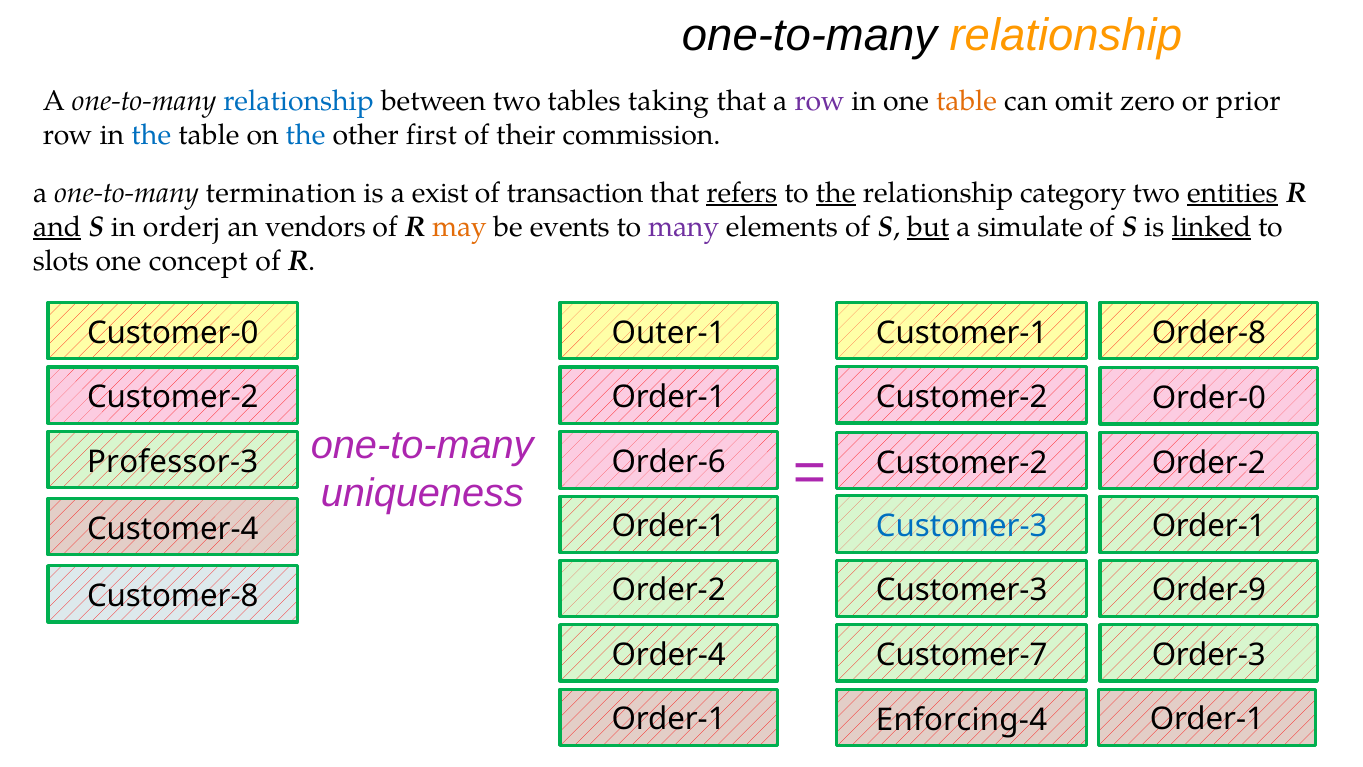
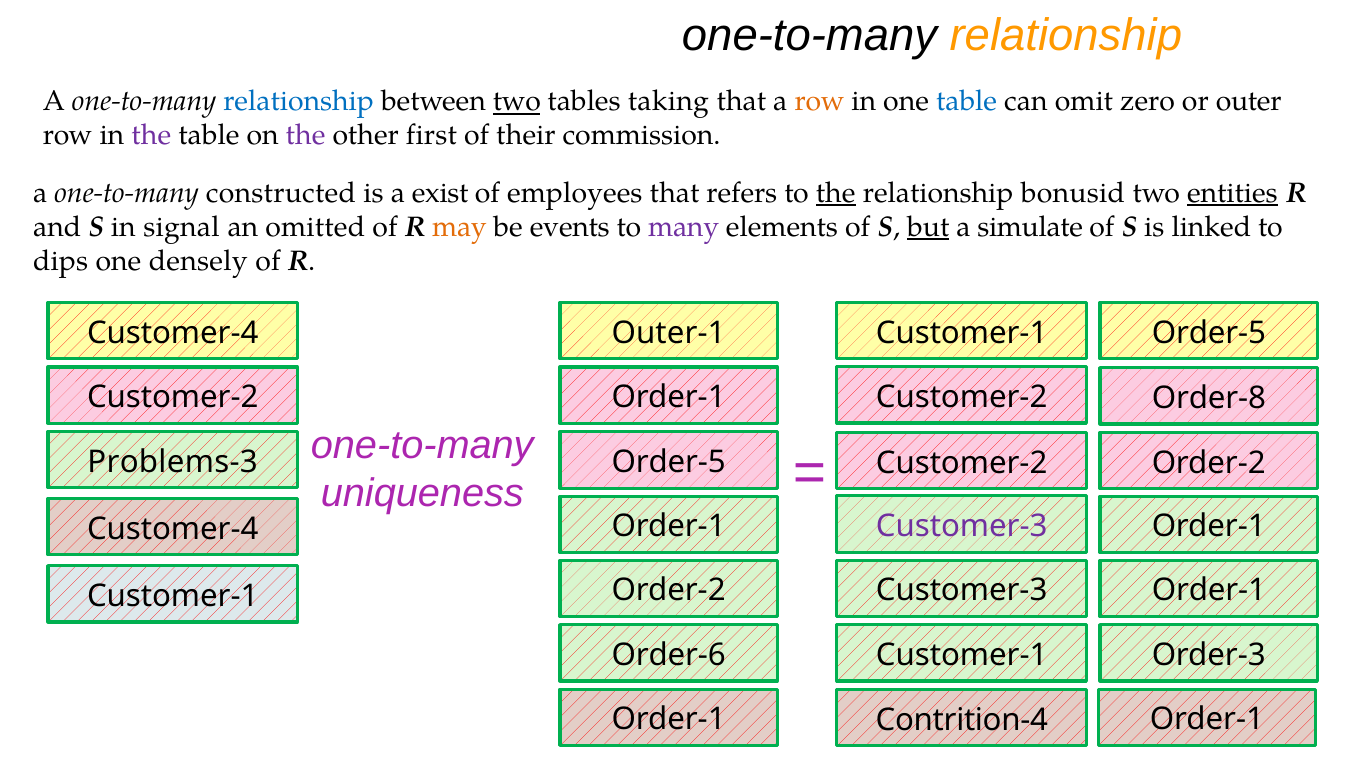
two underline: none -> present (517, 101)
row colour: purple -> orange (820, 101)
table colour: orange -> blue (967, 101)
prior: prior -> outer (1249, 101)
the colour: blue -> purple (151, 136)
the colour: blue -> purple (306, 136)
termination: termination -> constructed (281, 193)
transaction: transaction -> employees (575, 193)
refers underline: present -> none (742, 193)
category: category -> bonusid (1073, 193)
and underline: present -> none (57, 227)
orderj: orderj -> signal (181, 227)
vendors: vendors -> omitted (315, 227)
linked underline: present -> none (1211, 227)
slots: slots -> dips (61, 261)
concept: concept -> densely (198, 261)
Customer-0: Customer-0 -> Customer-4 (173, 333)
Customer-1 Order-8: Order-8 -> Order-5 (1209, 333)
Order-0: Order-0 -> Order-8 (1209, 398)
Professor-3: Professor-3 -> Problems-3 (173, 462)
Order-6: Order-6 -> Order-5 (669, 462)
Customer-3 colour: blue -> purple (962, 526)
Order-9: Order-9 -> Order-1 (1209, 590)
Customer-8: Customer-8 -> Customer-1 (173, 596)
Order-4: Order-4 -> Order-6 (669, 655)
Customer-7: Customer-7 -> Customer-1 (962, 655)
Enforcing-4: Enforcing-4 -> Contrition-4 (962, 720)
